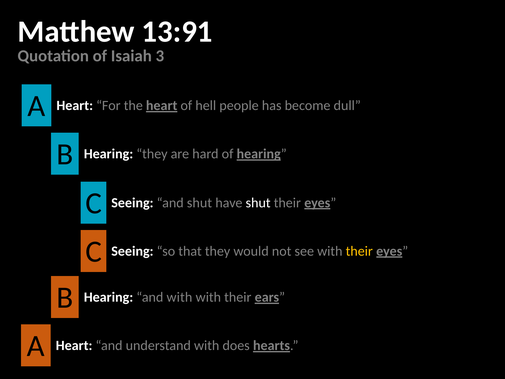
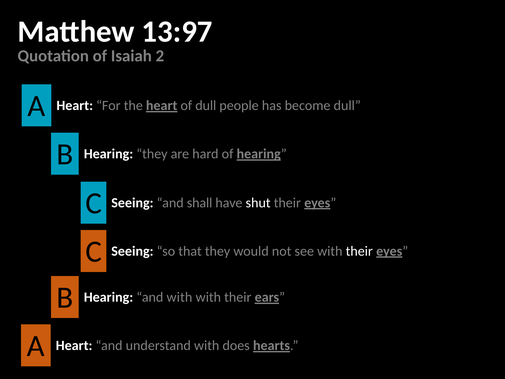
13:91: 13:91 -> 13:97 (177, 32)
3: 3 -> 2 (160, 56)
of hell: hell -> dull (206, 106)
and shut: shut -> shall (200, 203)
their colour: yellow -> white (359, 251)
